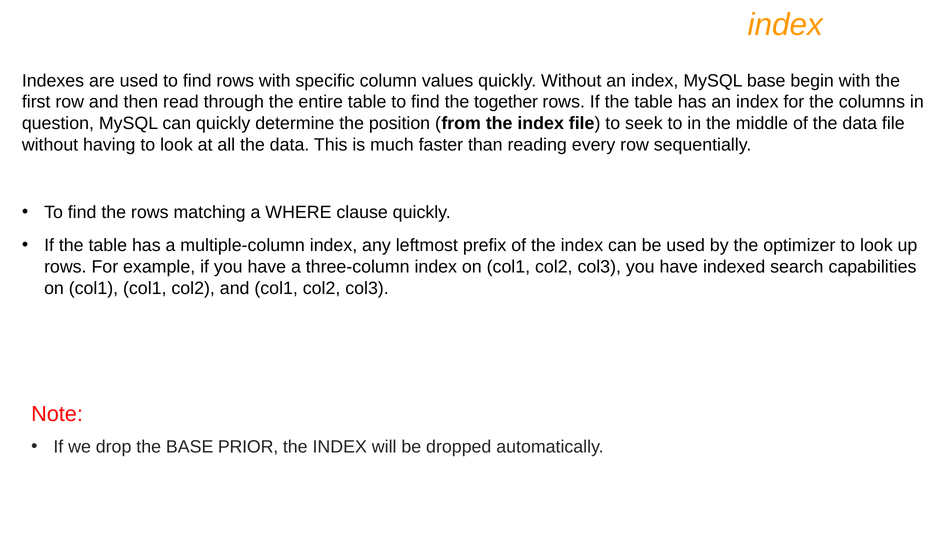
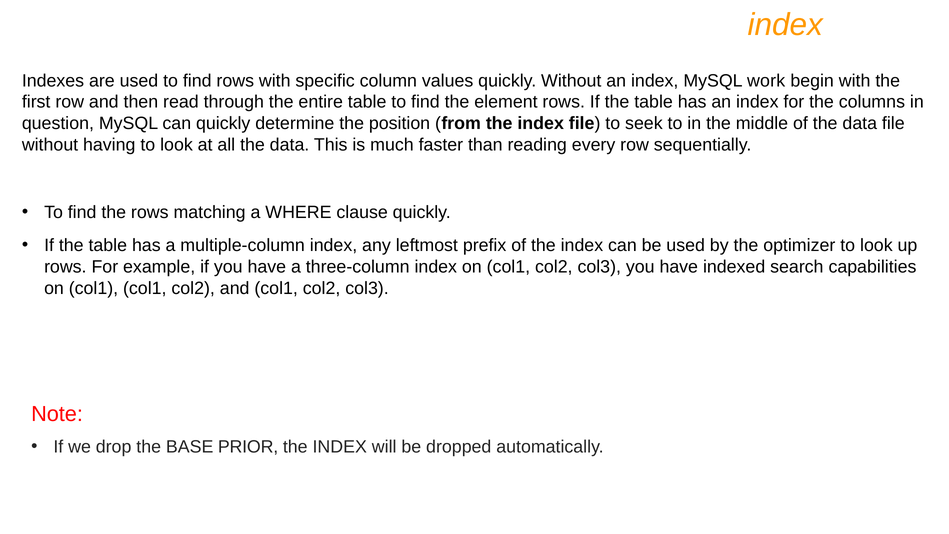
MySQL base: base -> work (766, 81)
together: together -> element (506, 102)
